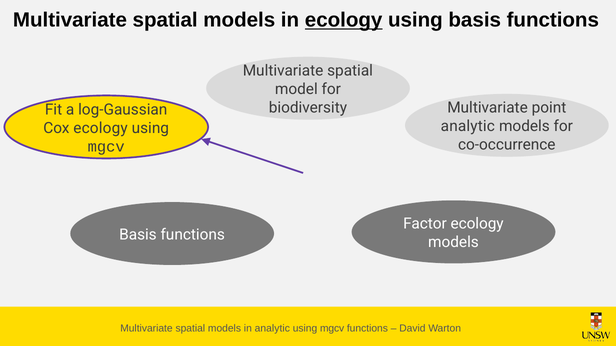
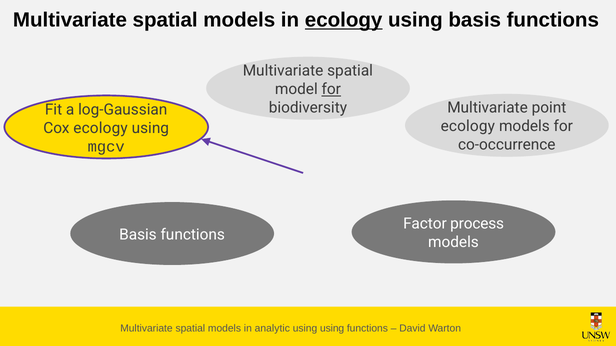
for underline: none -> present (331, 89)
analytic: analytic -> ecology (468, 127)
Factor ecology: ecology -> process (477, 224)
mgcv: mgcv -> using (332, 329)
